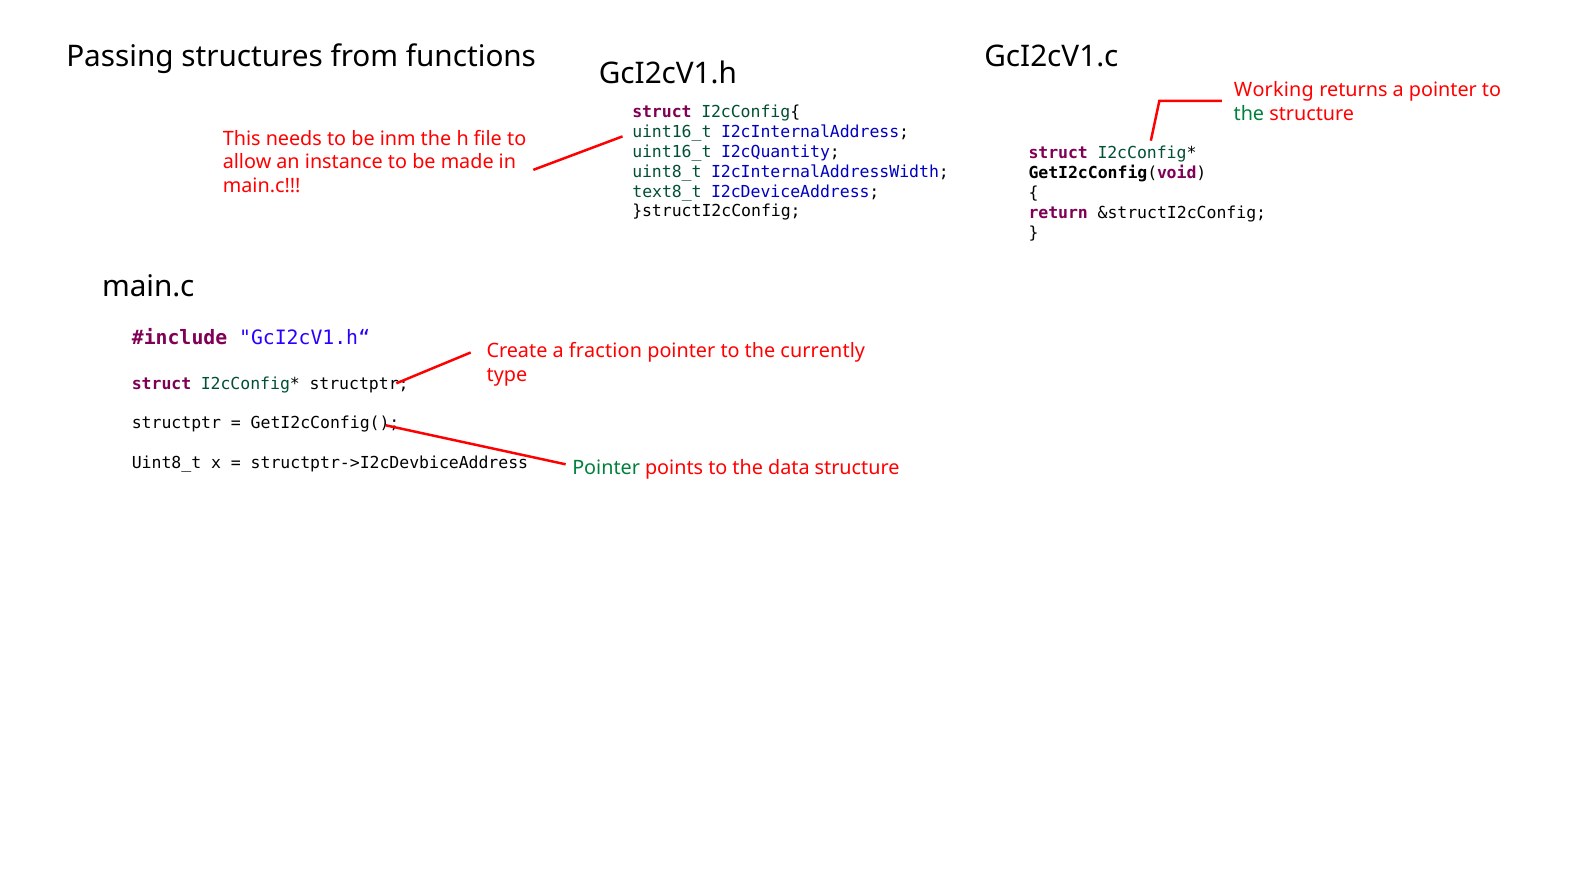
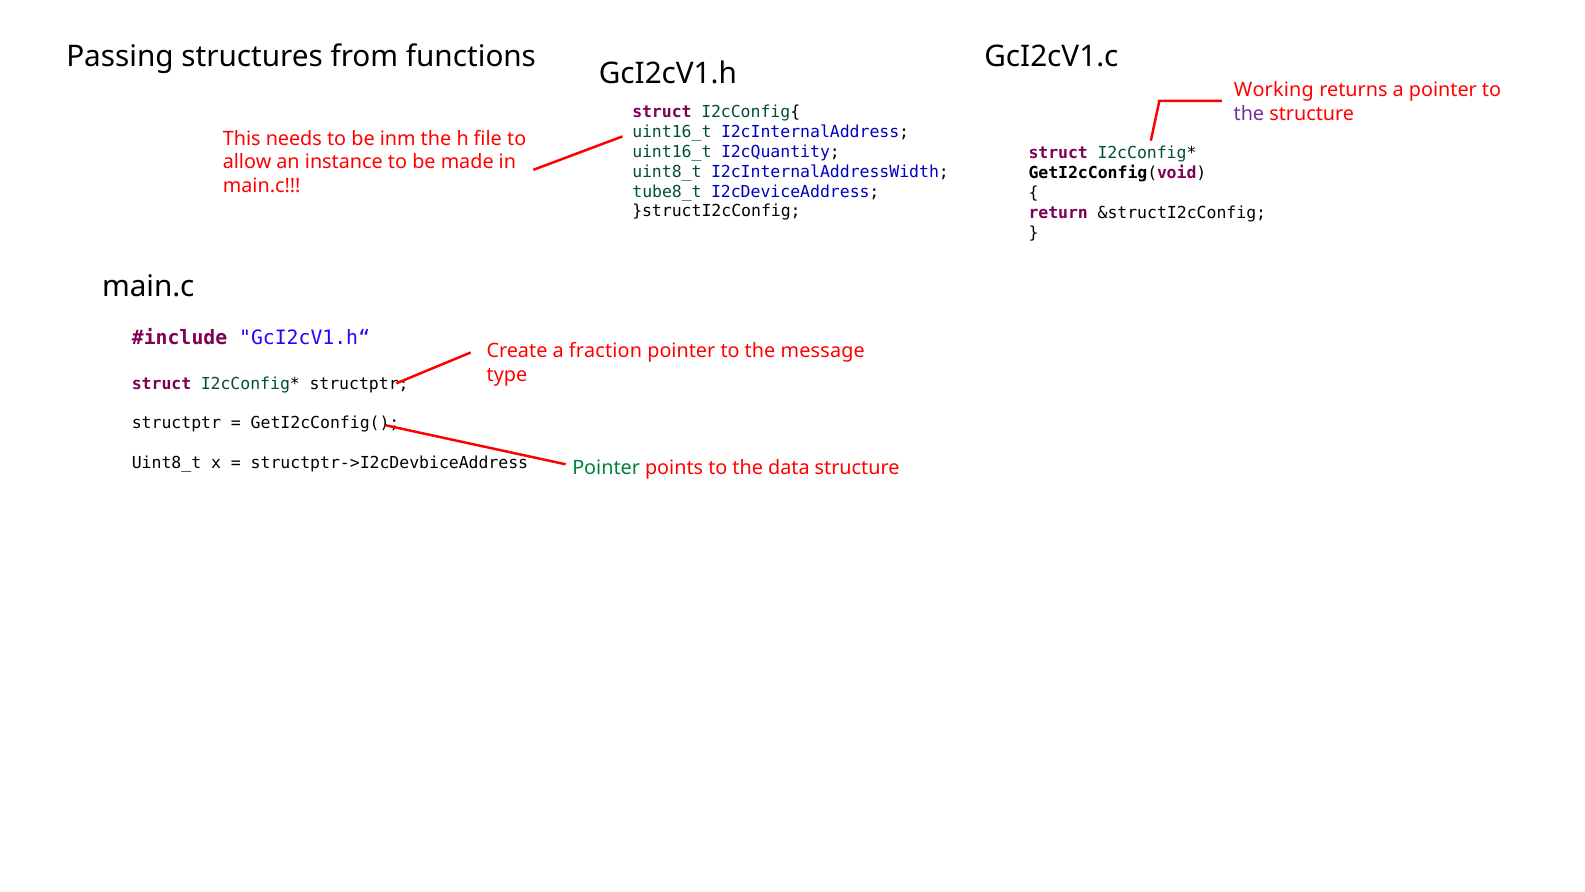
the colour: green -> purple (1249, 114)
text8_t: text8_t -> tube8_t (667, 191)
currently: currently -> message (823, 351)
